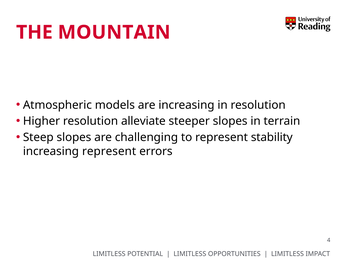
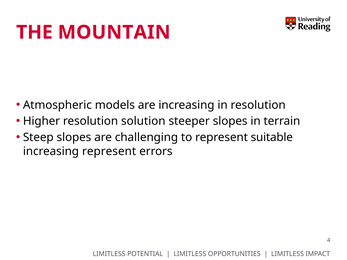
alleviate: alleviate -> solution (143, 121)
stability: stability -> suitable (272, 137)
